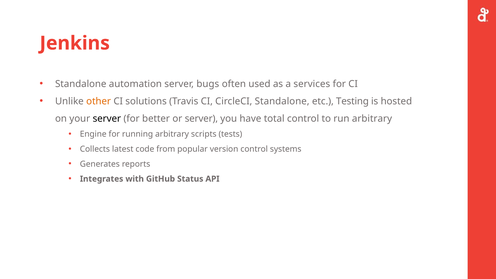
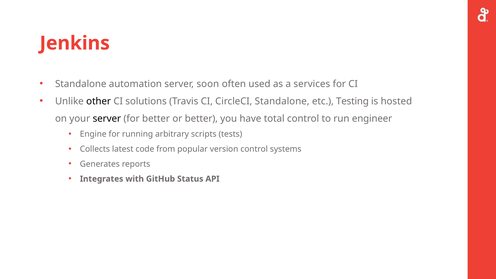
bugs: bugs -> soon (208, 84)
other colour: orange -> black (99, 101)
or server: server -> better (201, 119)
run arbitrary: arbitrary -> engineer (372, 119)
